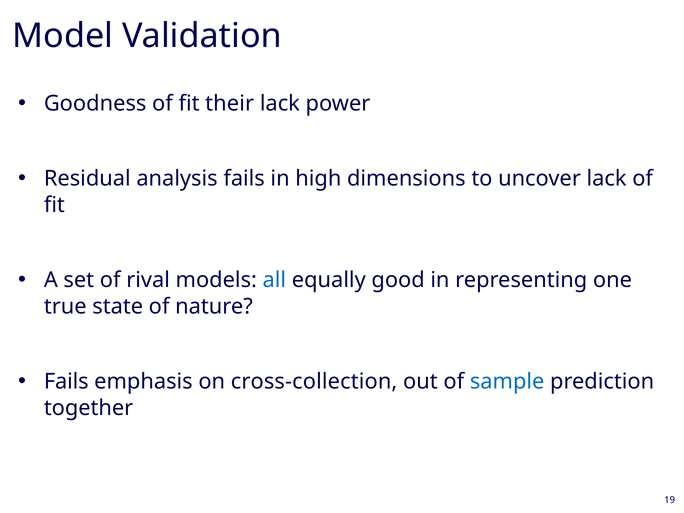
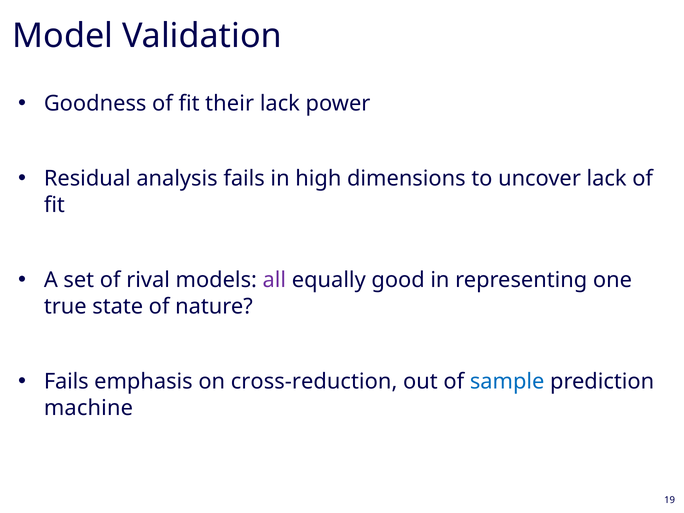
all colour: blue -> purple (274, 280)
cross-collection: cross-collection -> cross-reduction (314, 382)
together: together -> machine (88, 408)
